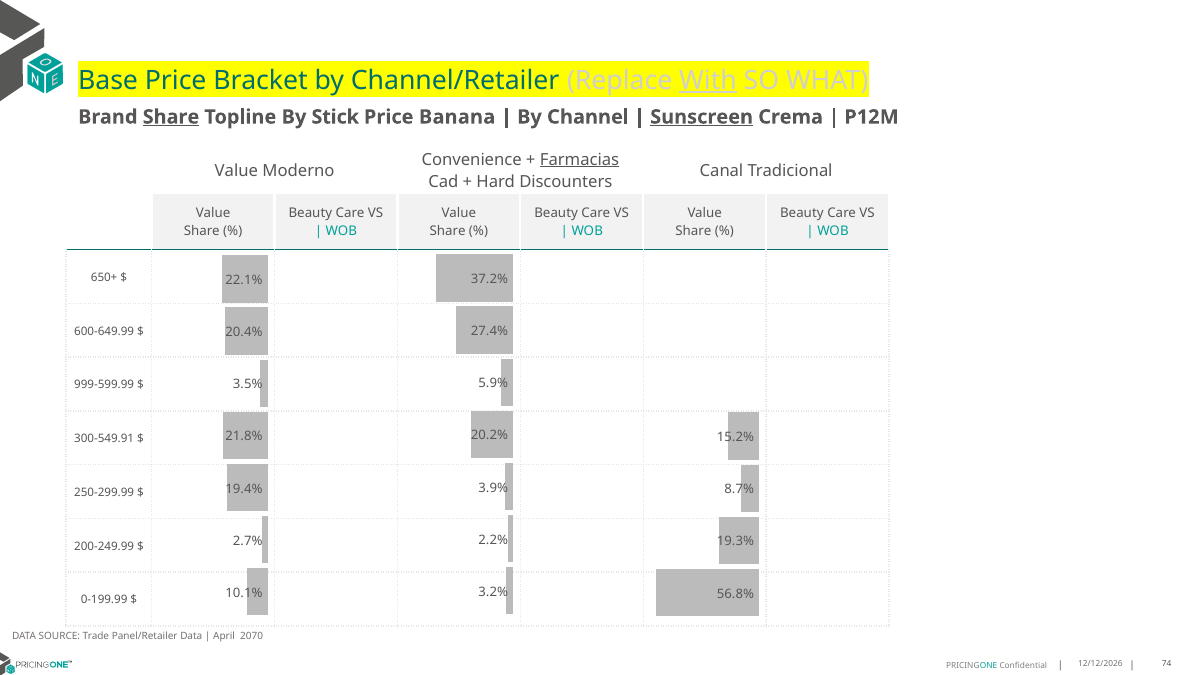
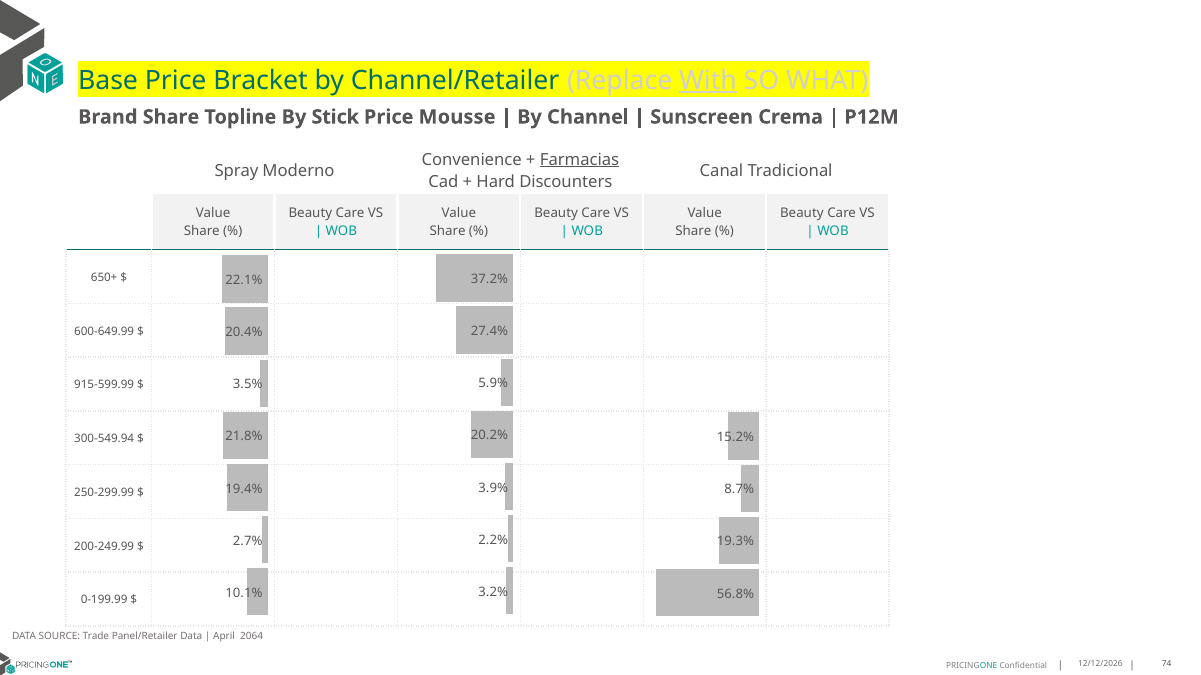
Share underline: present -> none (171, 117)
Banana: Banana -> Mousse (457, 117)
Sunscreen underline: present -> none (702, 117)
Value: Value -> Spray (236, 171)
999-599.99: 999-599.99 -> 915-599.99 (104, 385)
300-549.91: 300-549.91 -> 300-549.94 (104, 439)
2070: 2070 -> 2064 (252, 636)
